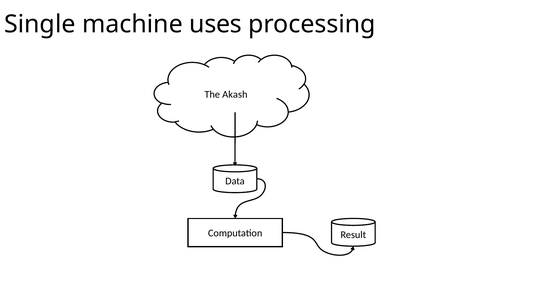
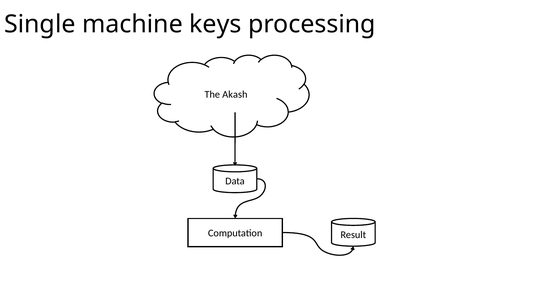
uses: uses -> keys (215, 24)
